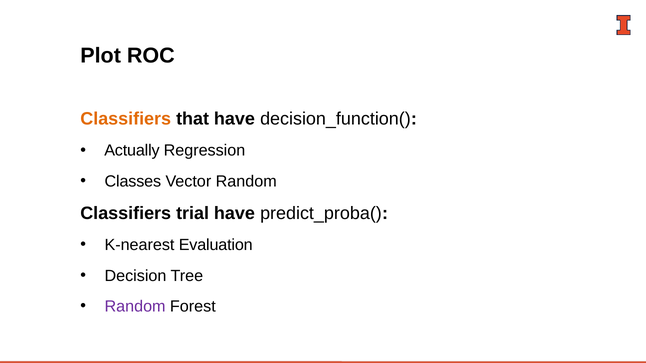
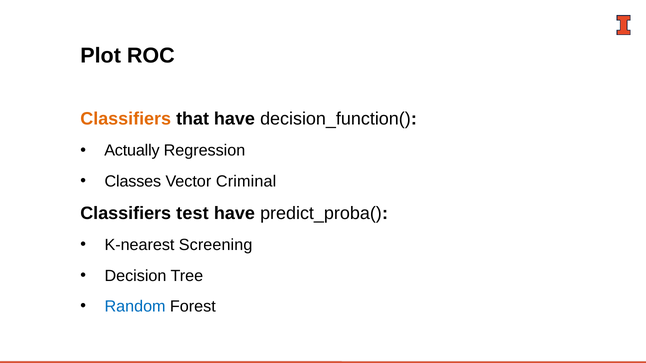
Vector Random: Random -> Criminal (246, 182)
trial: trial -> test (192, 214)
Evaluation: Evaluation -> Screening (216, 245)
Random colour: purple -> blue (135, 307)
